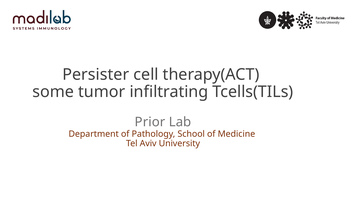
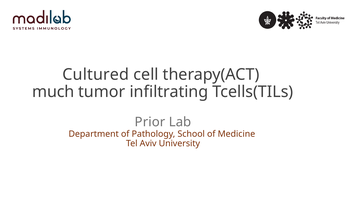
Persister: Persister -> Cultured (96, 74)
some: some -> much (53, 92)
